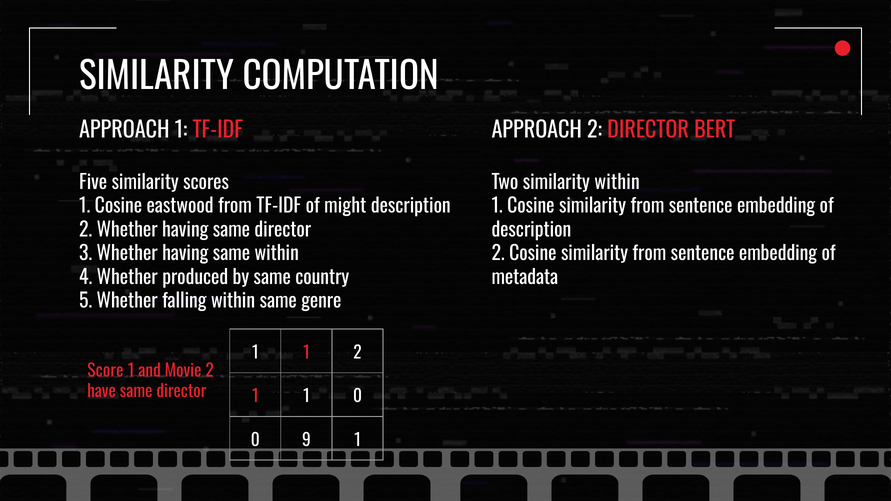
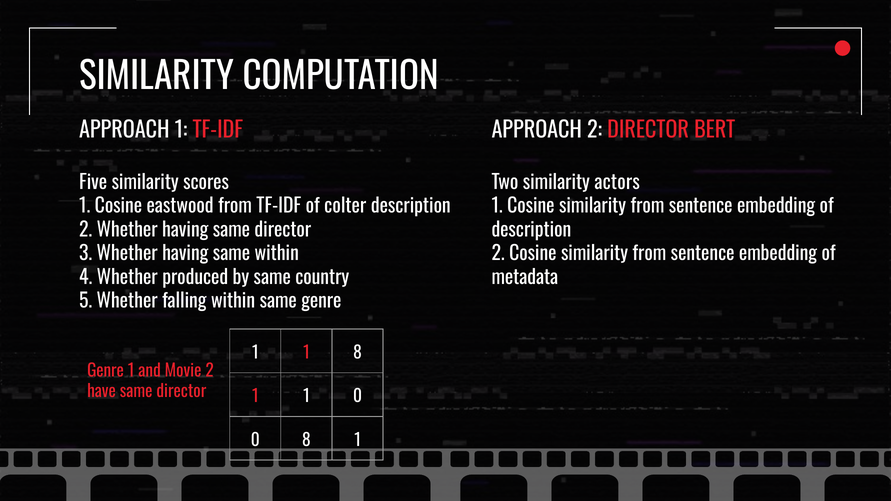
similarity within: within -> actors (617, 183)
might: might -> colter (345, 207)
1 2: 2 -> 8 (357, 353)
Score: Score -> Genre (106, 371)
0 9: 9 -> 8 (306, 440)
